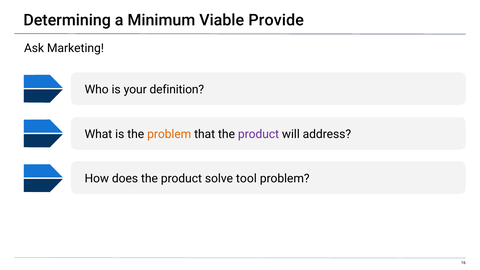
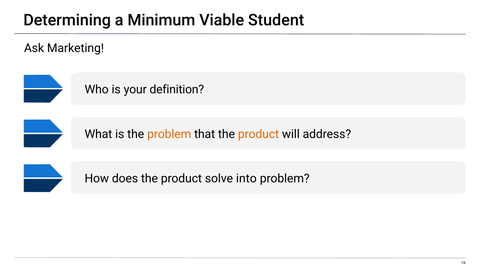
Provide: Provide -> Student (276, 20)
product colour: purple -> orange (259, 134)
tool: tool -> into (246, 178)
